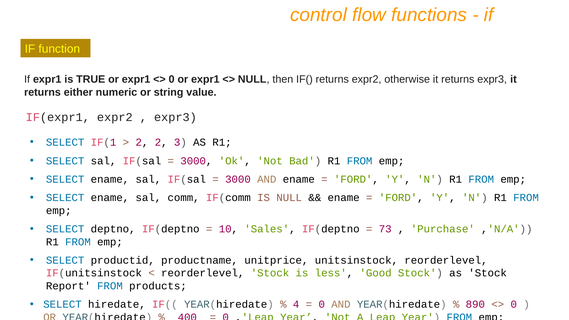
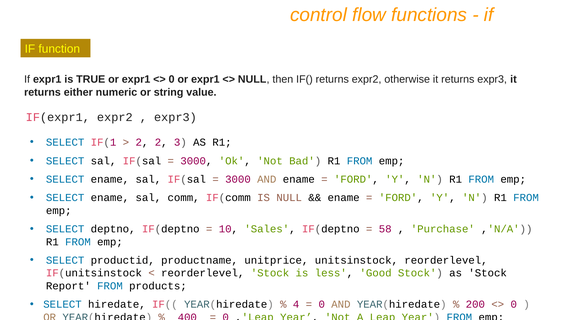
73: 73 -> 58 (385, 229)
890: 890 -> 200 (475, 304)
